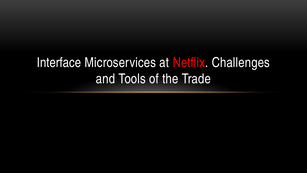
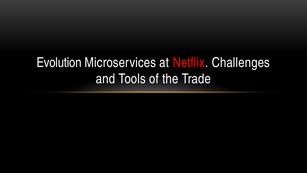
Interface: Interface -> Evolution (59, 62)
